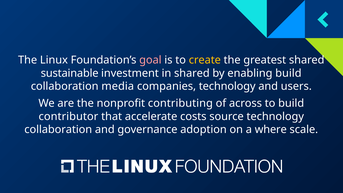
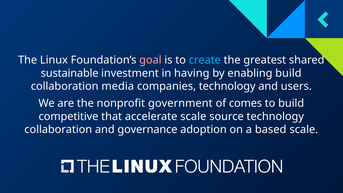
create colour: yellow -> light blue (205, 60)
in shared: shared -> having (192, 73)
contributing: contributing -> government (180, 103)
across: across -> comes (246, 103)
contributor: contributor -> competitive (69, 116)
accelerate costs: costs -> scale (193, 116)
where: where -> based (271, 130)
